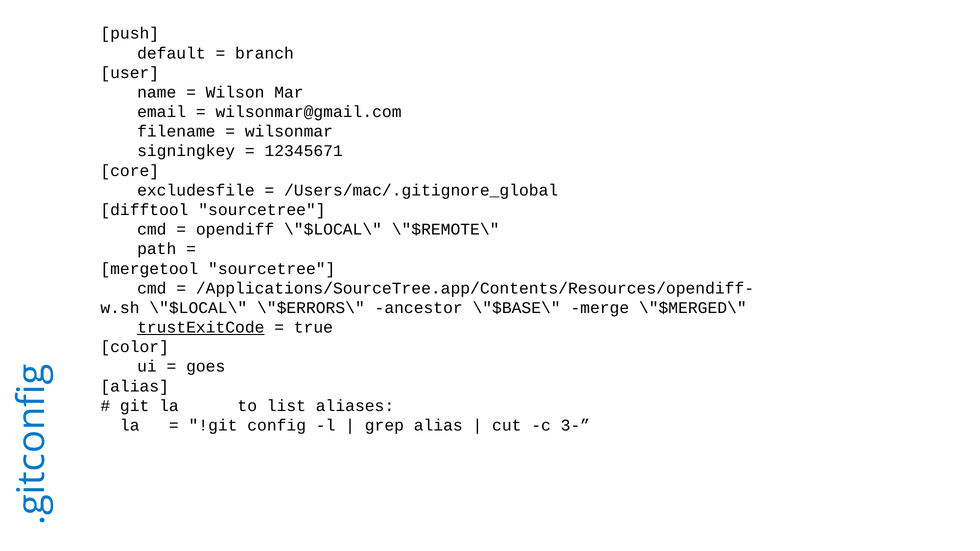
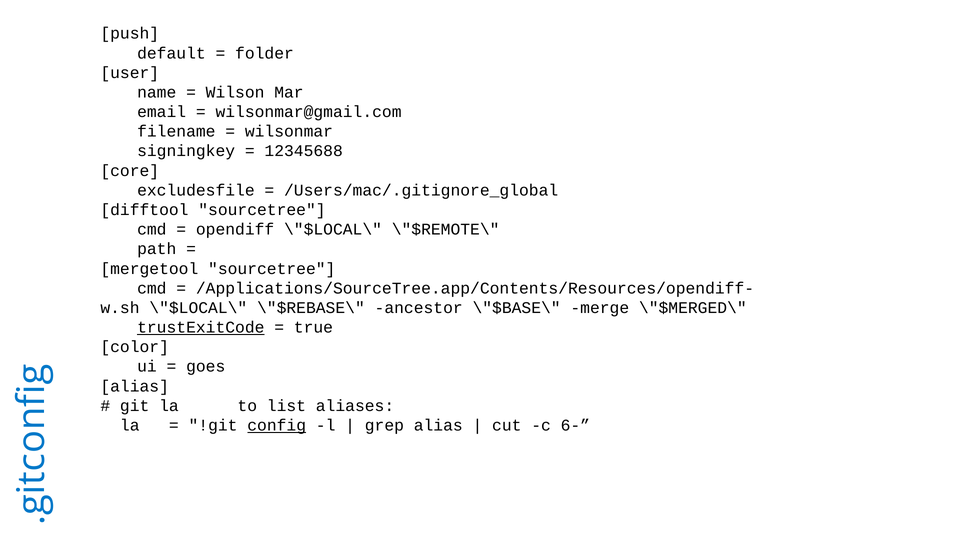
branch: branch -> folder (264, 53)
12345671: 12345671 -> 12345688 (304, 151)
\"$ERRORS\: \"$ERRORS\ -> \"$REBASE\ (311, 308)
config underline: none -> present (277, 426)
3-: 3- -> 6- (575, 426)
